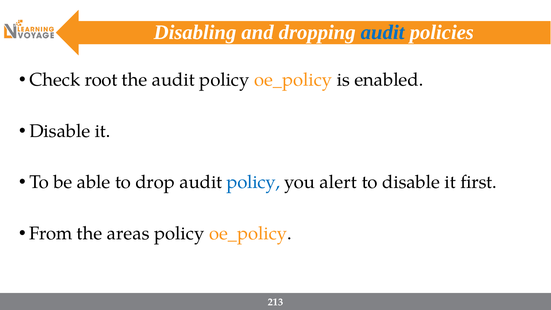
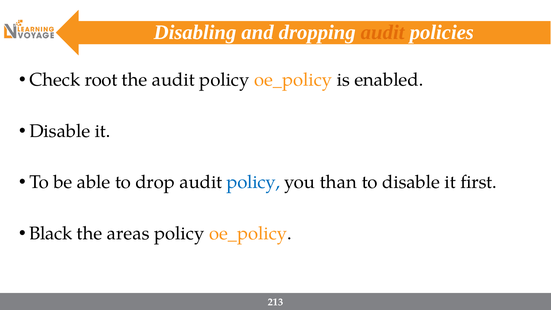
audit colour: blue -> orange (383, 32)
alert: alert -> than (338, 182)
From: From -> Black (51, 233)
